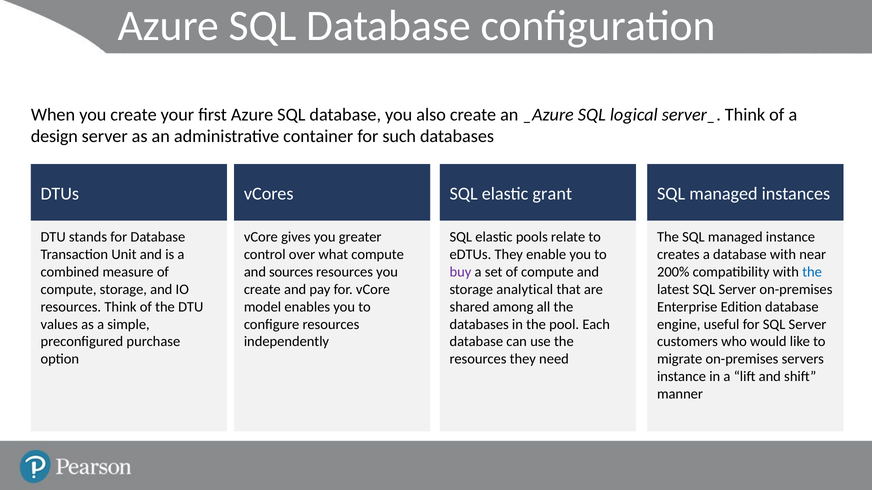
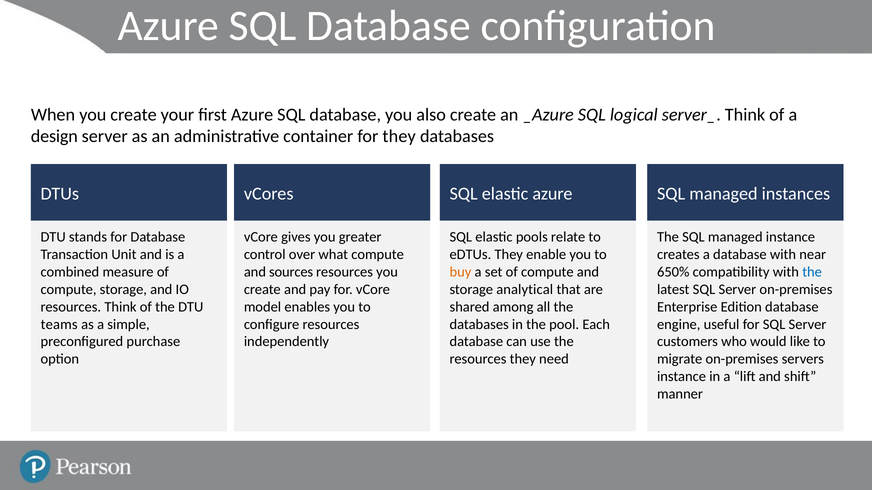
for such: such -> they (399, 137)
elastic grant: grant -> azure (552, 194)
buy colour: purple -> orange (461, 272)
200%: 200% -> 650% (673, 272)
values: values -> teams (59, 325)
